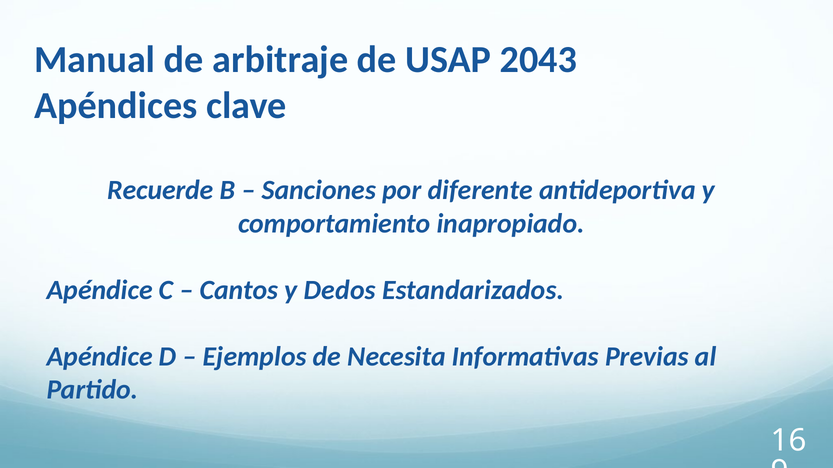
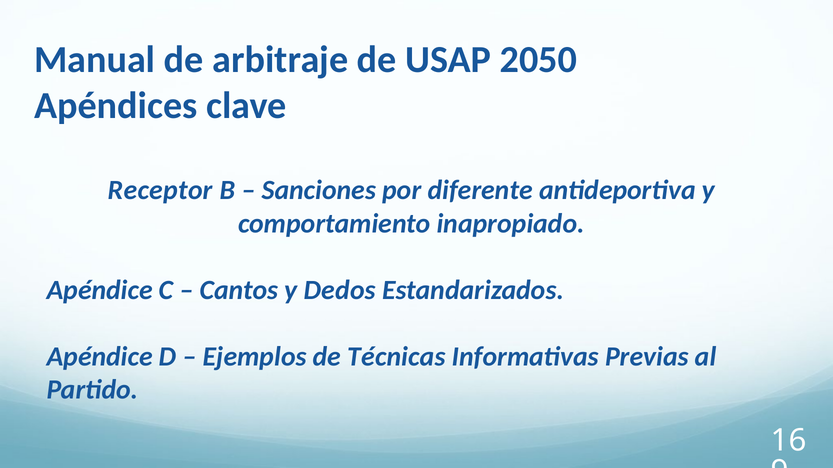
2043: 2043 -> 2050 (538, 60)
Recuerde: Recuerde -> Receptor (160, 190)
Necesita: Necesita -> Técnicas (397, 357)
